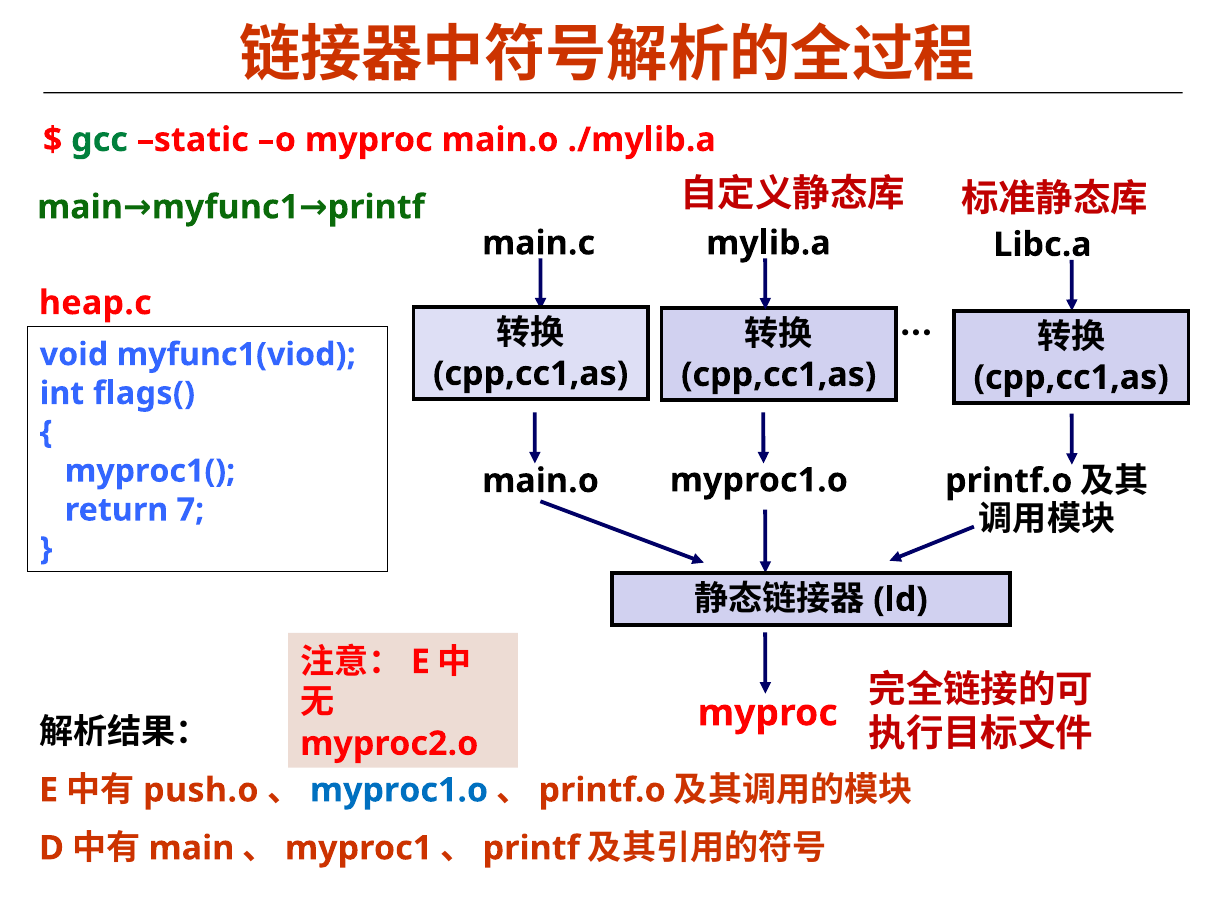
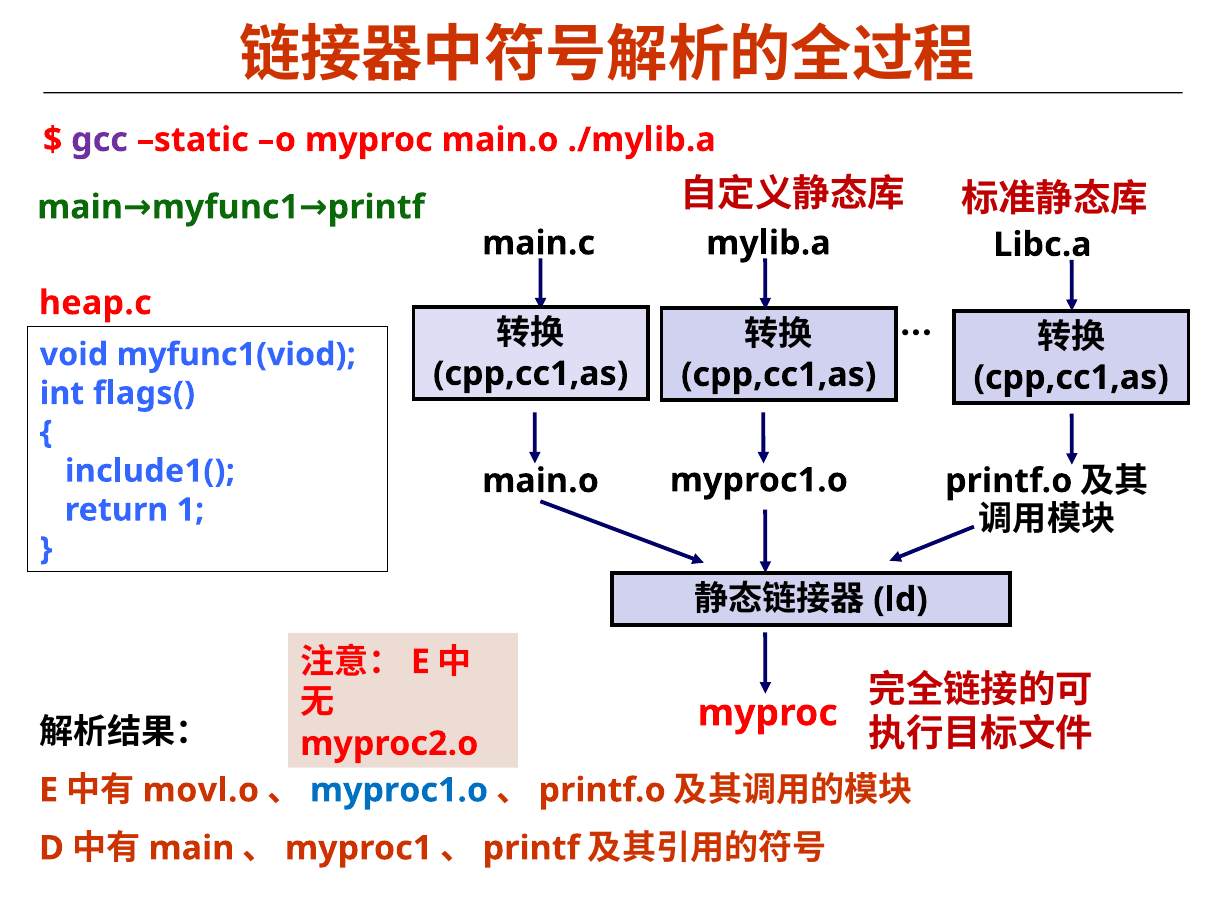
gcc colour: green -> purple (99, 140)
myproc1(: myproc1( -> include1( (150, 471)
7: 7 -> 1 (190, 510)
push.o: push.o -> movl.o (201, 790)
